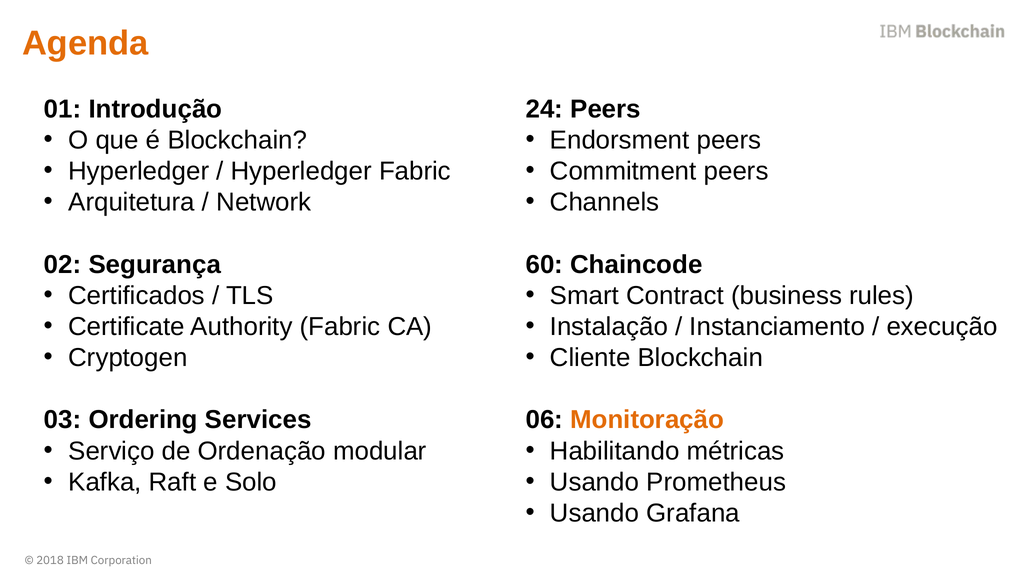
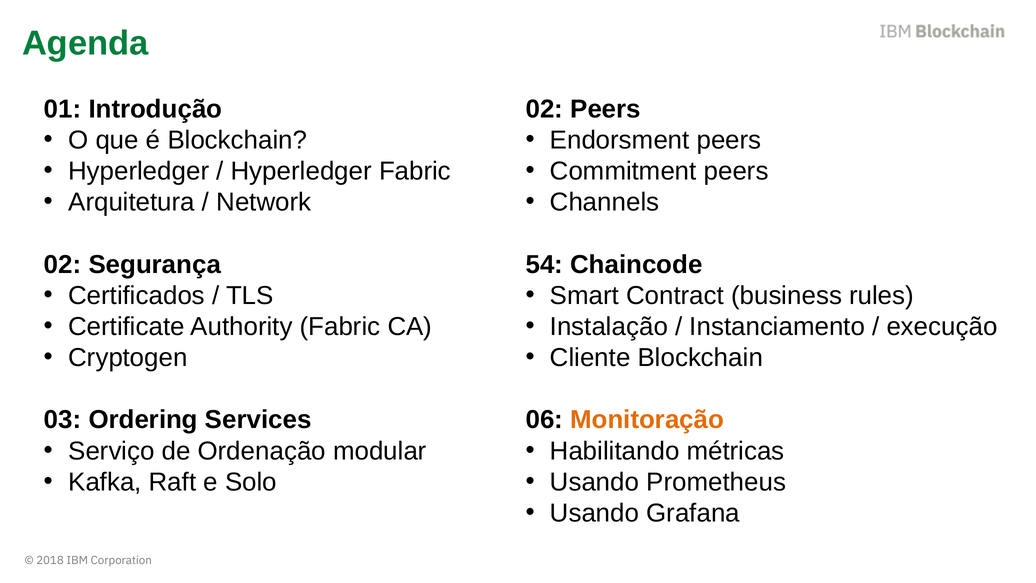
Agenda colour: orange -> green (85, 43)
24: 24 -> 02 (544, 109)
60: 60 -> 54 (544, 264)
